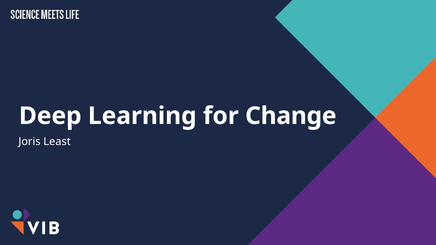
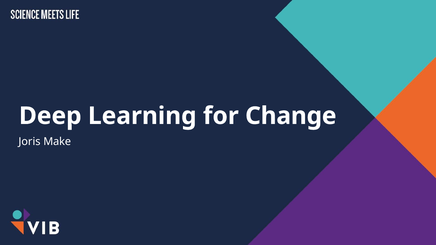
Least: Least -> Make (57, 142)
